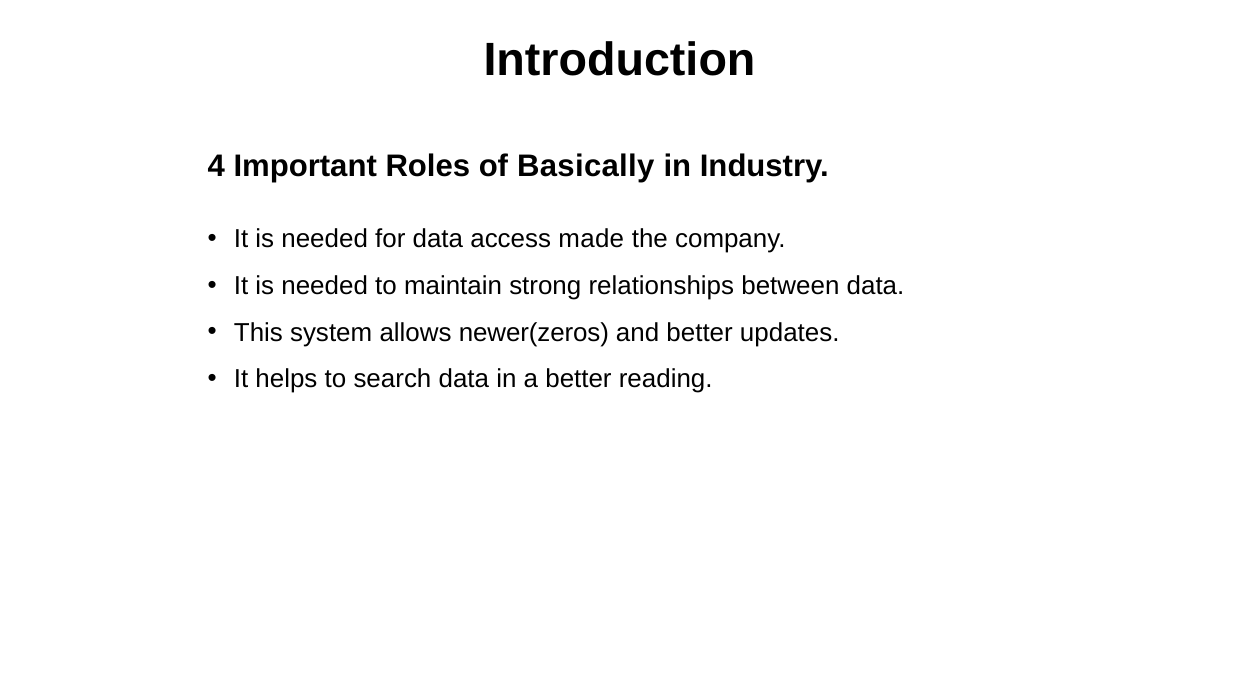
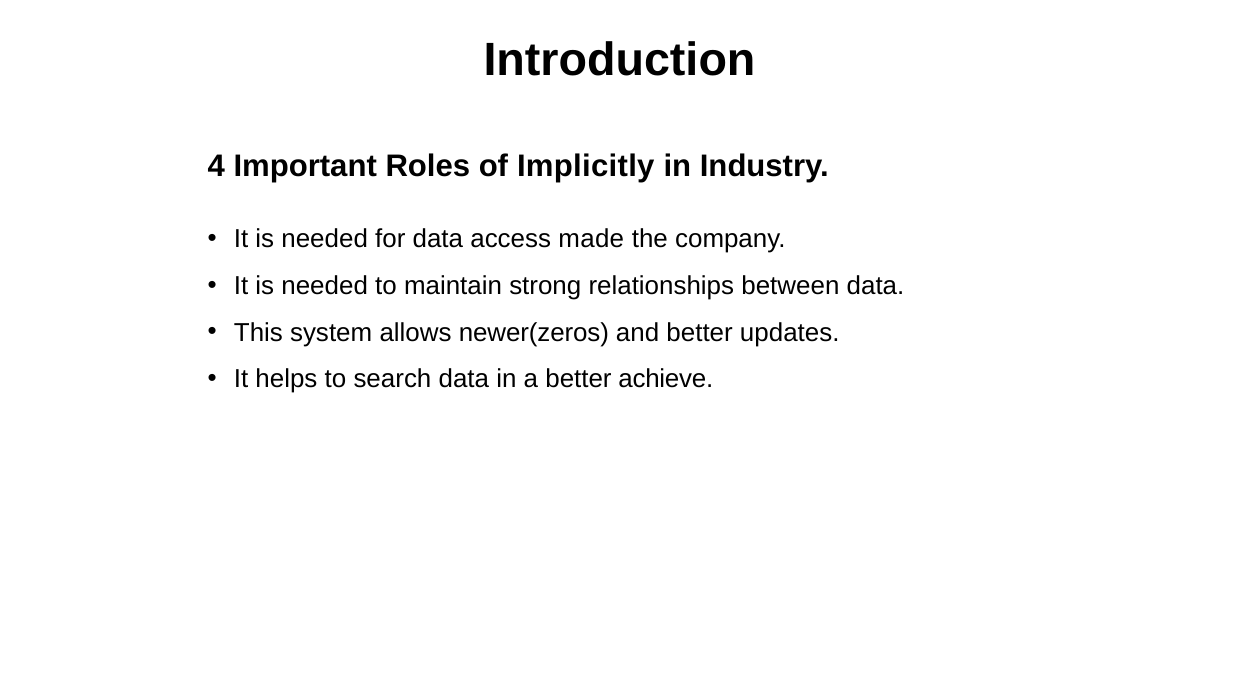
Basically: Basically -> Implicitly (586, 167)
reading: reading -> achieve (666, 379)
